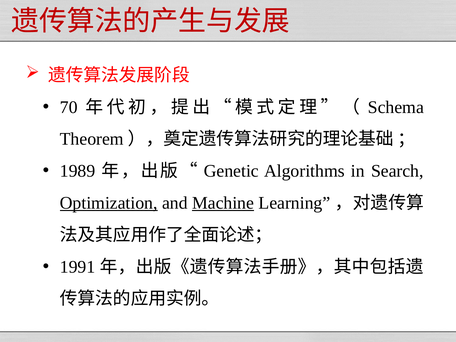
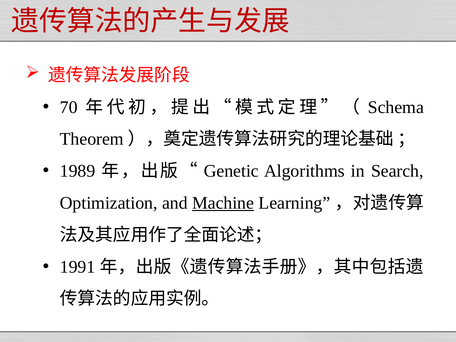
Optimization underline: present -> none (109, 203)
